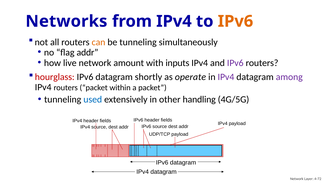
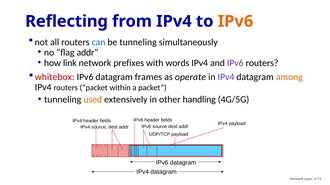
Networks: Networks -> Reflecting (67, 21)
can colour: orange -> blue (99, 42)
live: live -> link (70, 63)
amount: amount -> prefixes (129, 63)
inputs: inputs -> words (177, 63)
hourglass: hourglass -> whitebox (55, 77)
shortly: shortly -> frames (149, 77)
among colour: purple -> orange (289, 77)
used colour: blue -> orange (93, 100)
